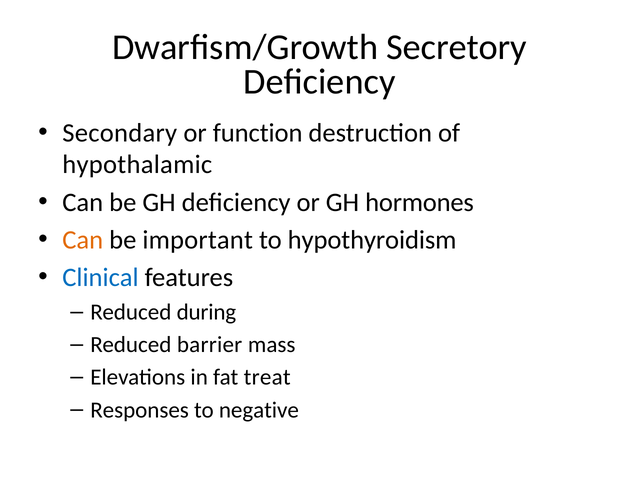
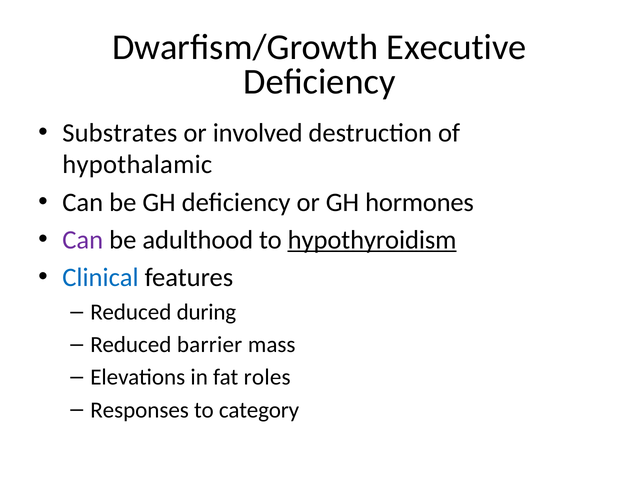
Secretory: Secretory -> Executive (456, 47)
Secondary: Secondary -> Substrates (120, 133)
function: function -> involved (258, 133)
Can colour: orange -> purple (83, 240)
important: important -> adulthood (198, 240)
hypothyroidism underline: none -> present (372, 240)
treat: treat -> roles (267, 378)
negative: negative -> category (259, 410)
